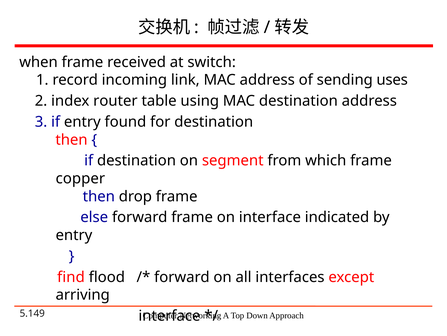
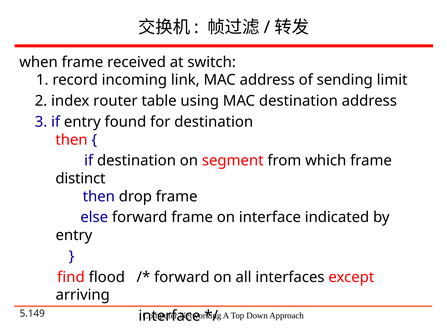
uses: uses -> limit (392, 80)
copper: copper -> distinct (80, 178)
